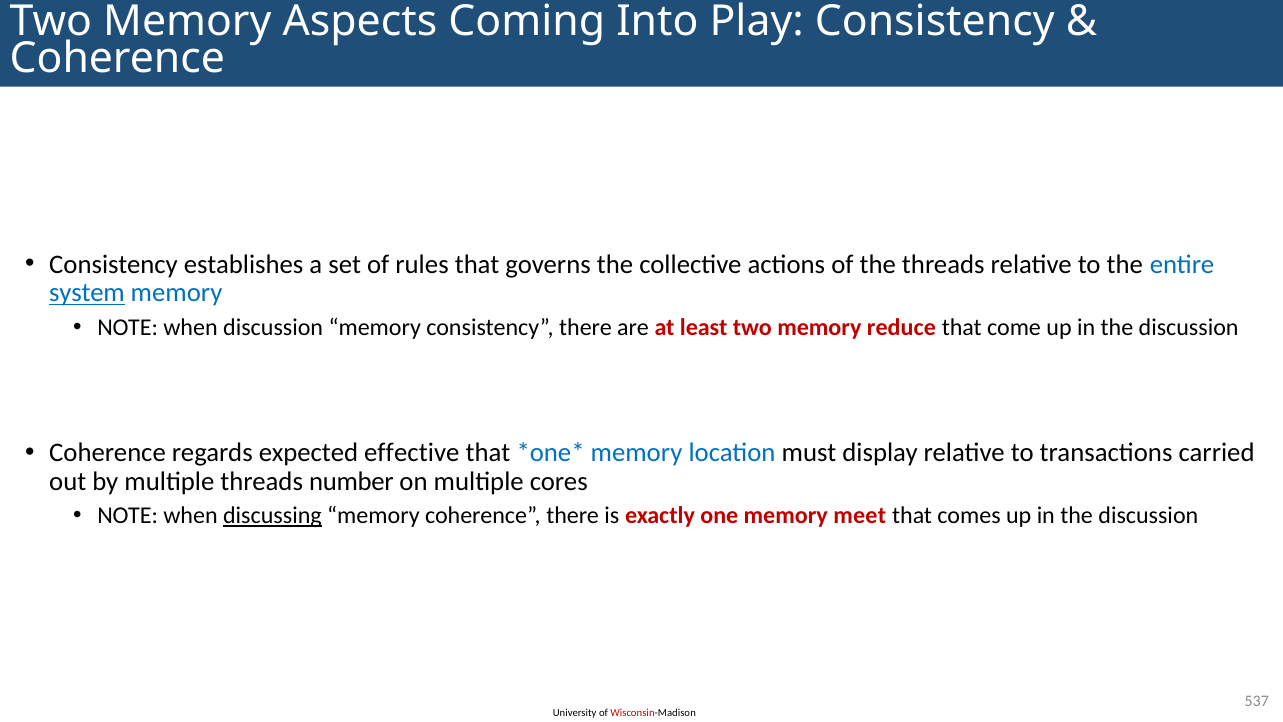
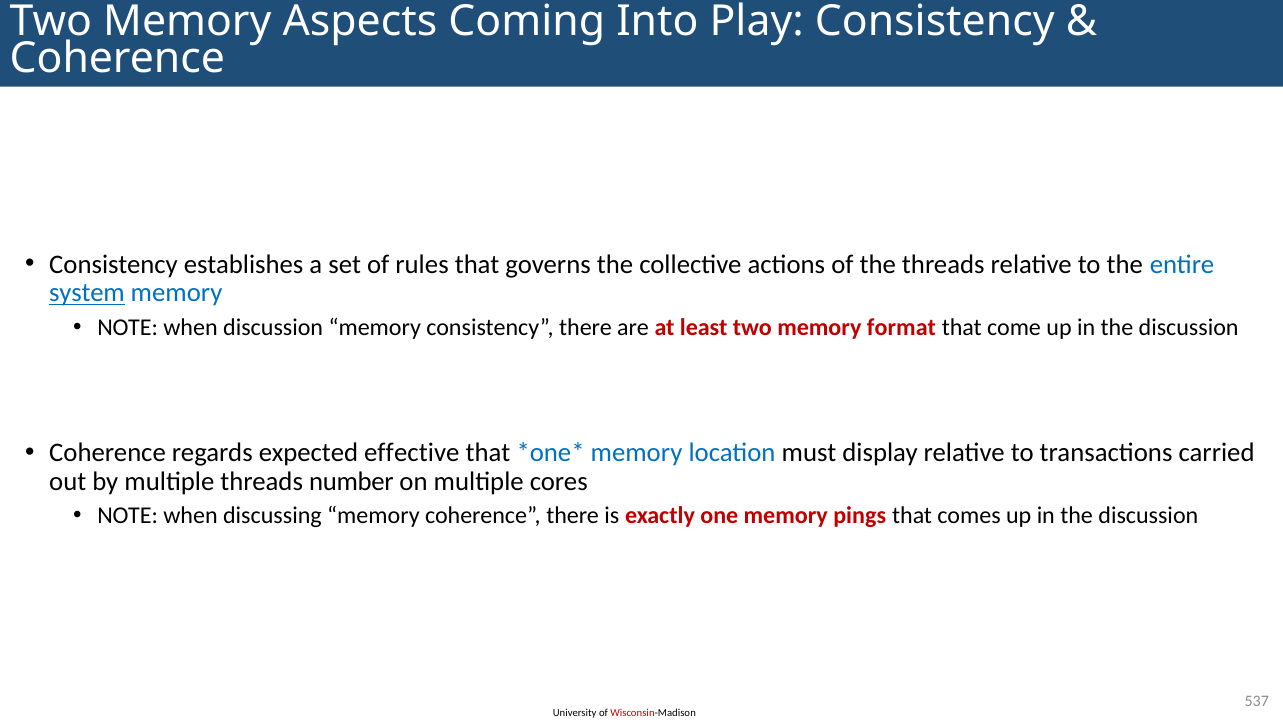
reduce: reduce -> format (901, 327)
discussing underline: present -> none (272, 515)
meet: meet -> pings (860, 515)
